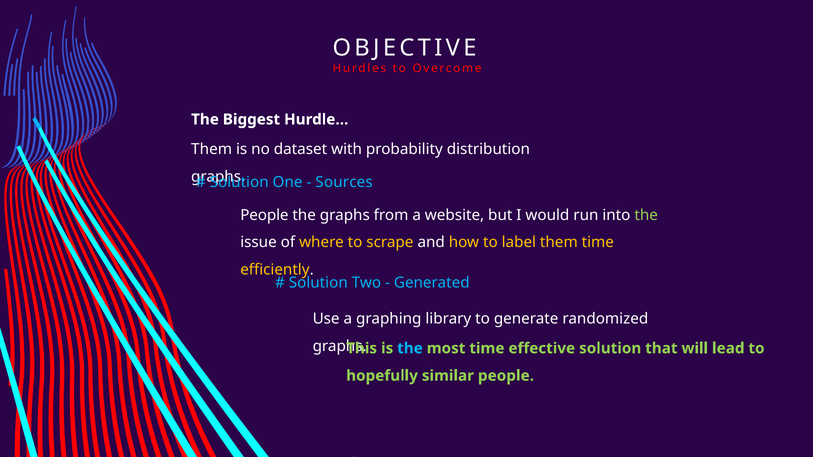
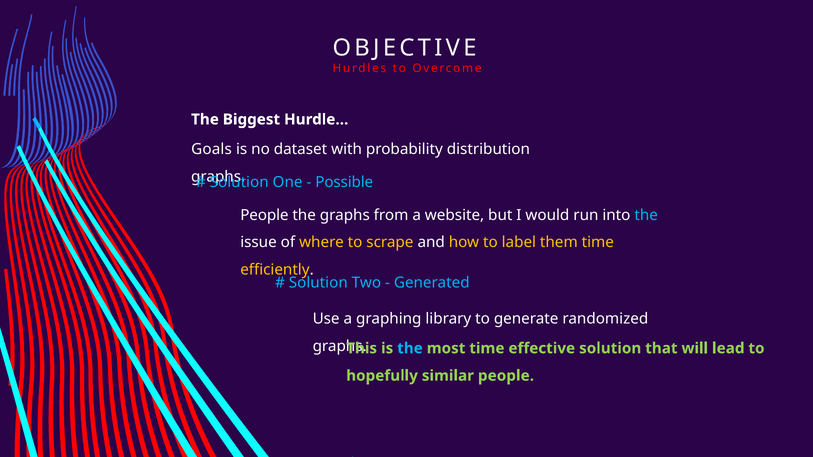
Them: Them -> Goals (212, 149)
Sources: Sources -> Possible (344, 183)
the colour: light green -> light blue (646, 215)
